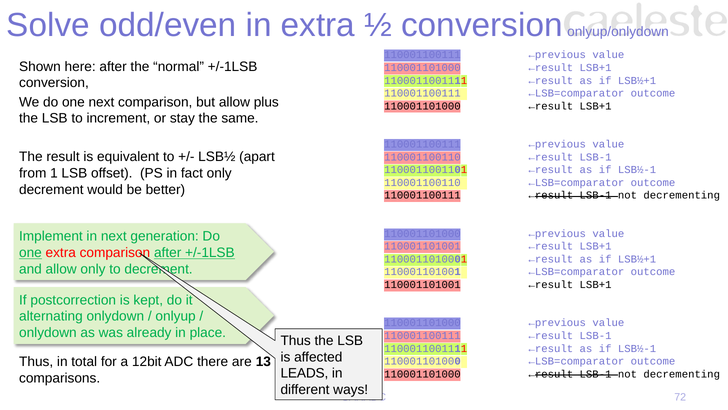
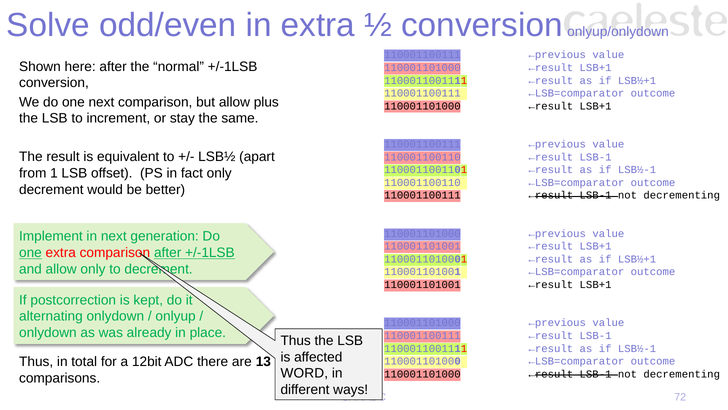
LEADS: LEADS -> WORD (304, 373)
